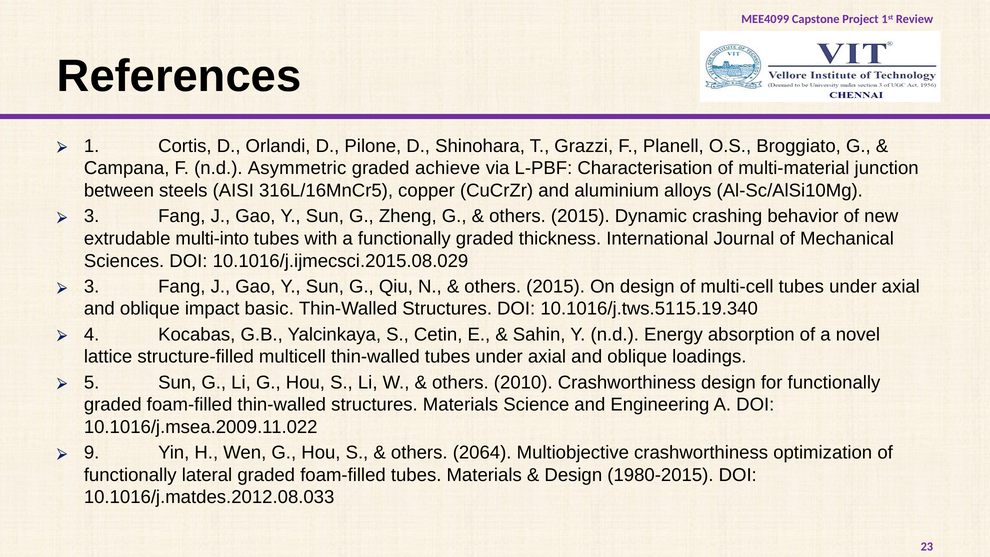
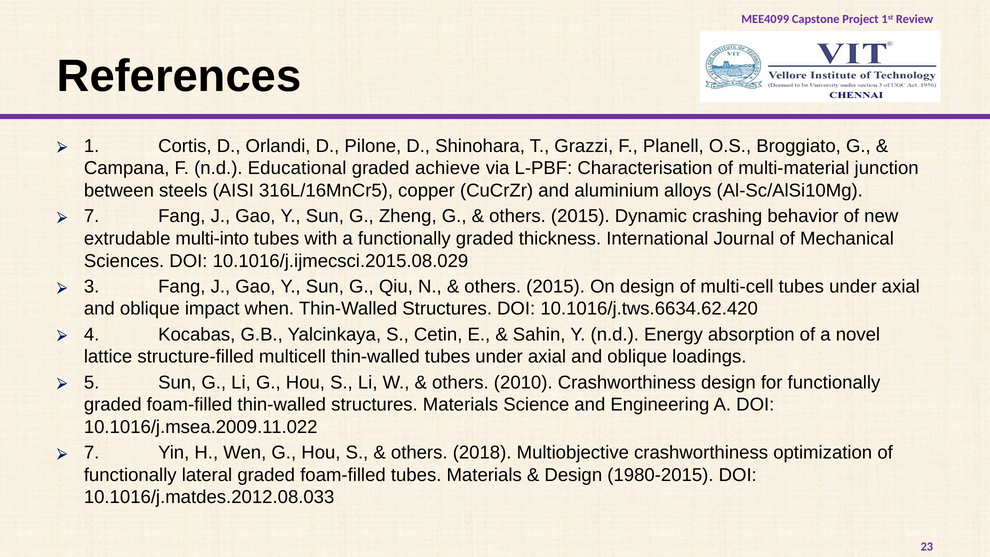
Asymmetric: Asymmetric -> Educational (297, 168)
3: 3 -> 7 (92, 216)
basic: basic -> when (269, 309)
10.1016/j.tws.5115.19.340: 10.1016/j.tws.5115.19.340 -> 10.1016/j.tws.6634.62.420 (649, 309)
9: 9 -> 7 (92, 453)
2064: 2064 -> 2018 (482, 453)
